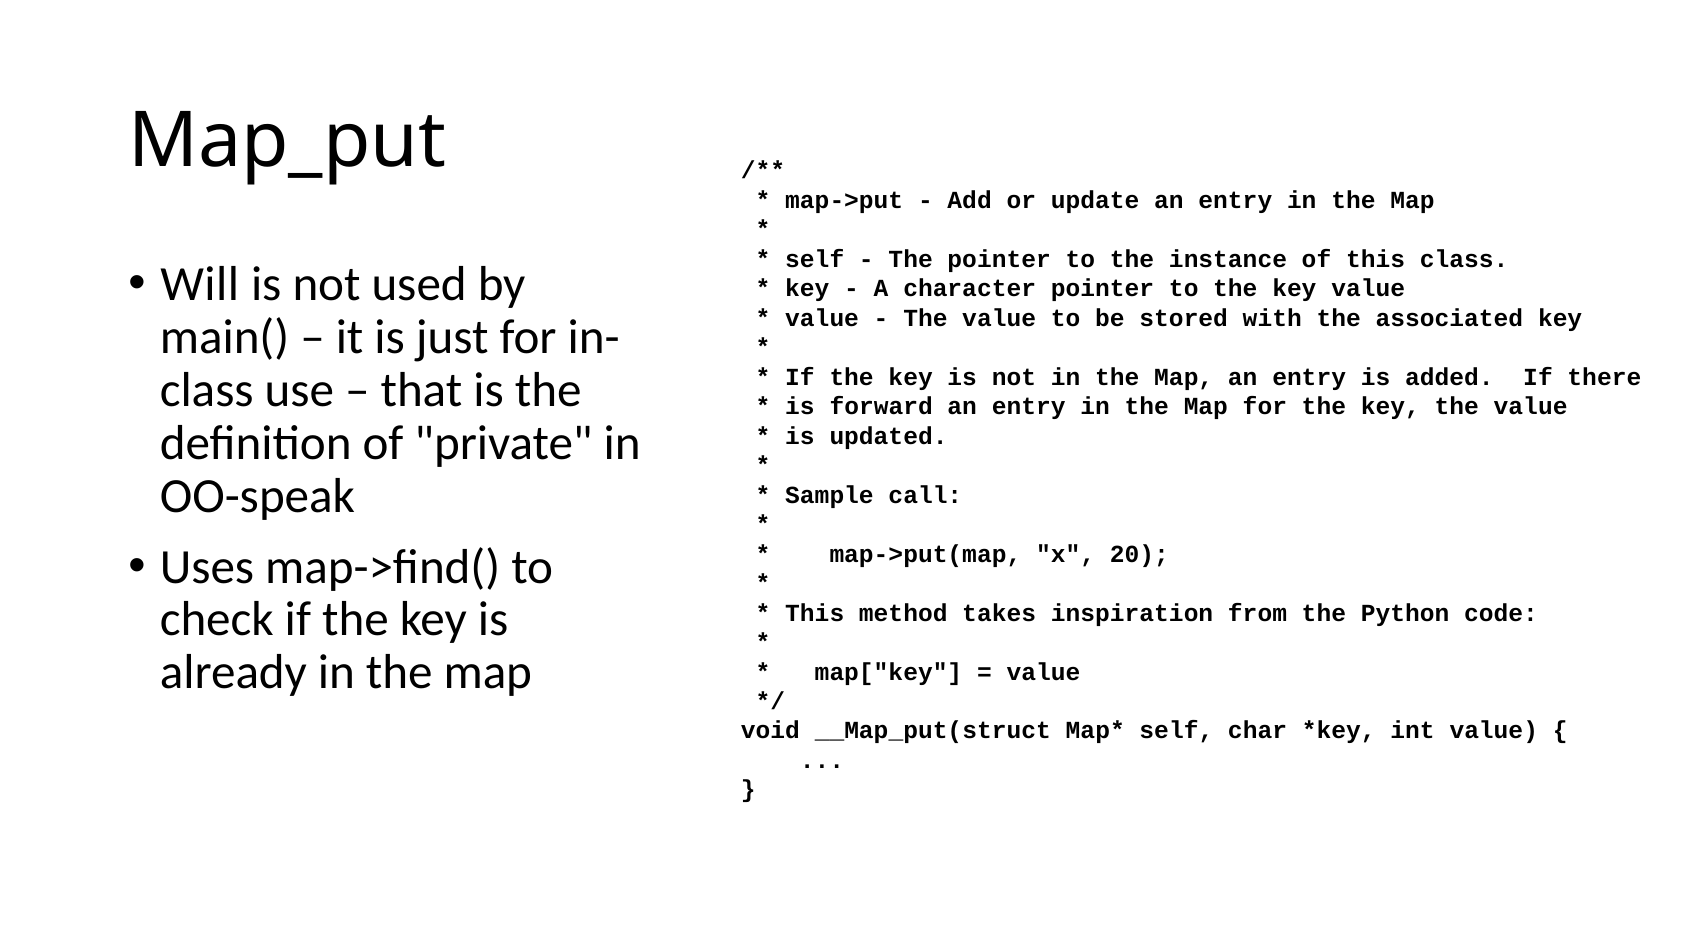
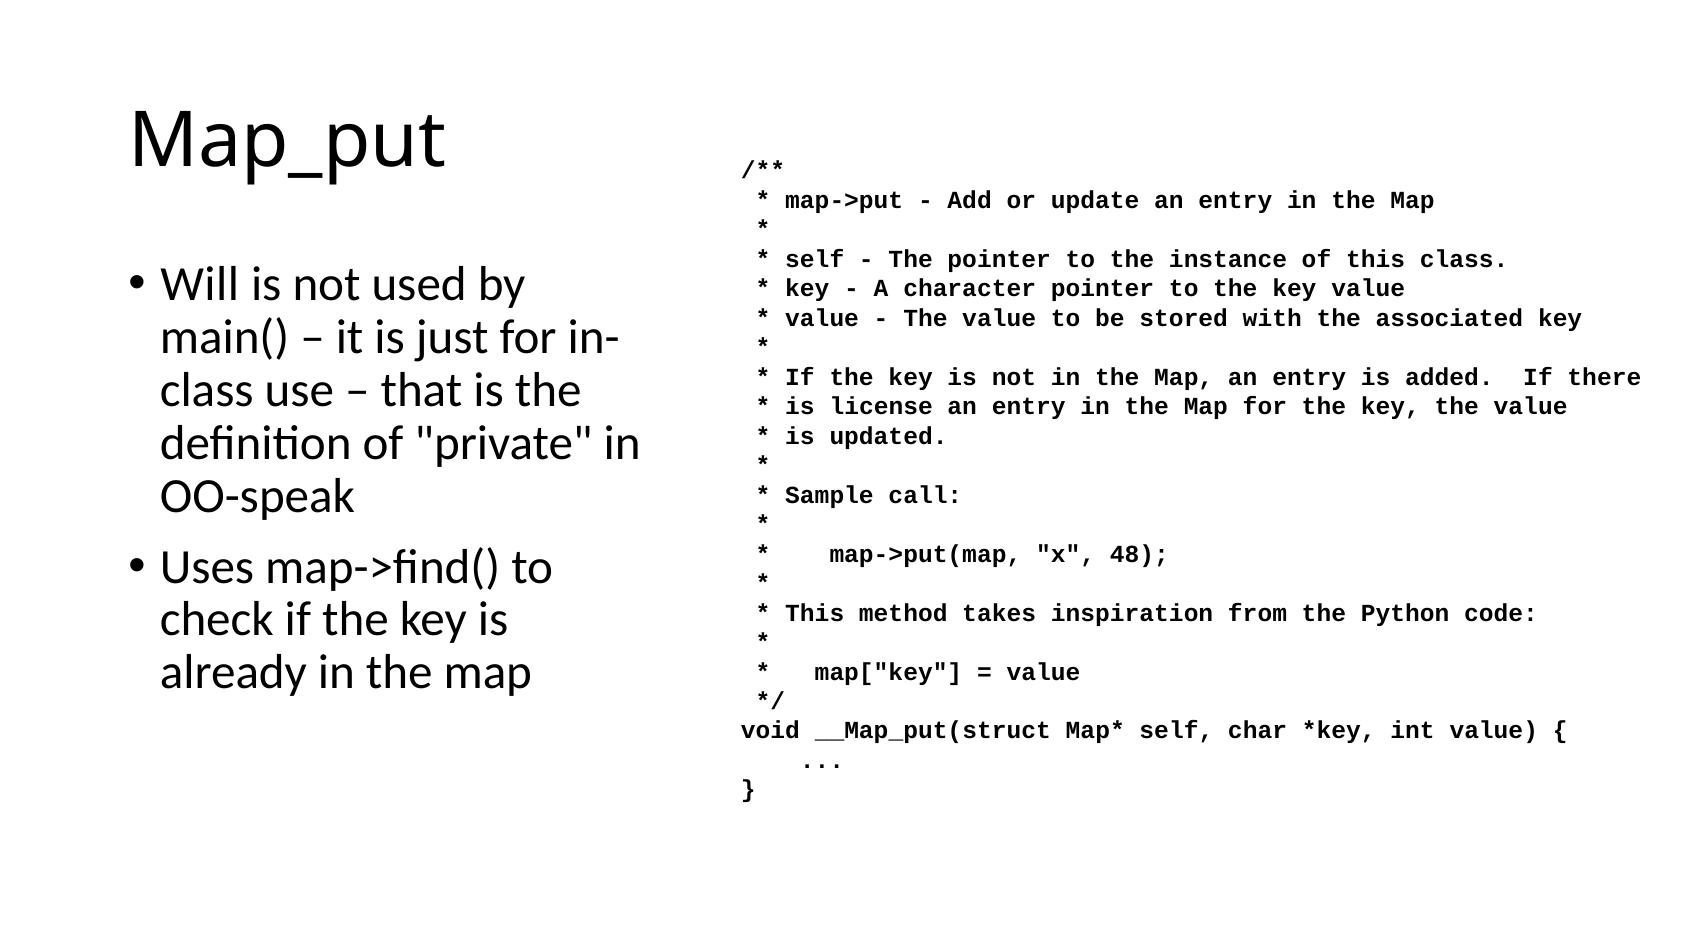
forward: forward -> license (881, 407)
20: 20 -> 48 (1139, 554)
